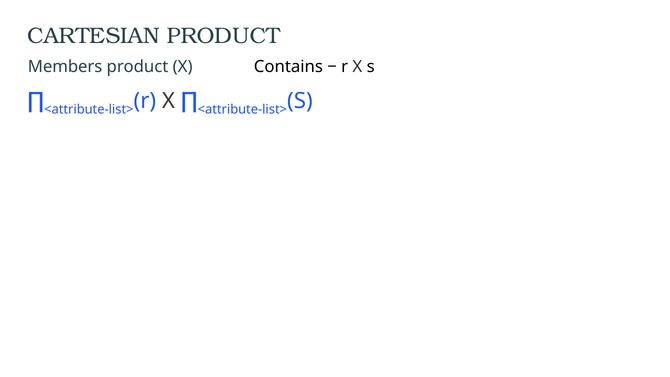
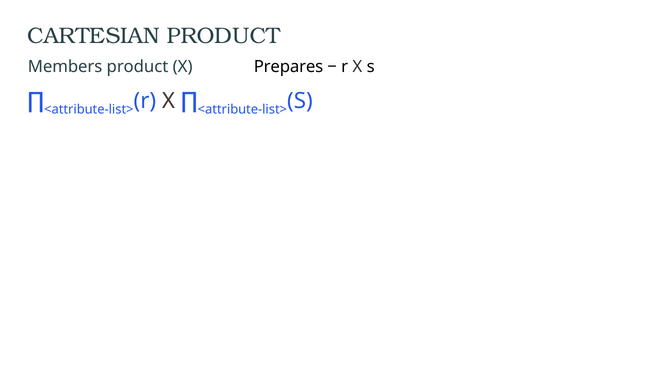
Contains: Contains -> Prepares (288, 67)
